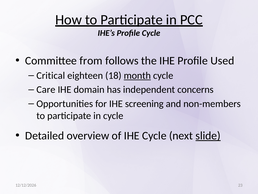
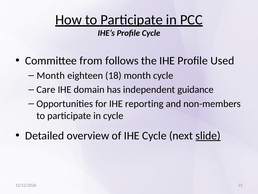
Critical: Critical -> Month (51, 75)
month underline: present -> none (137, 75)
concerns: concerns -> guidance (195, 89)
screening: screening -> reporting (144, 103)
